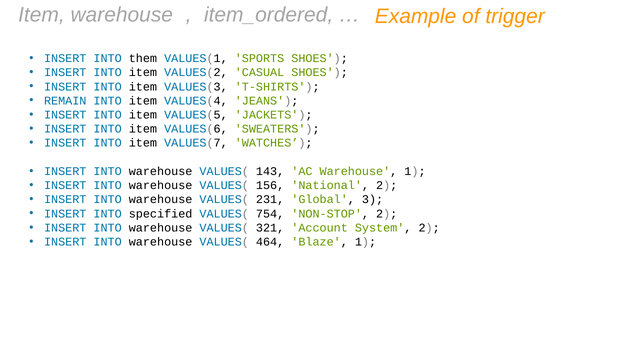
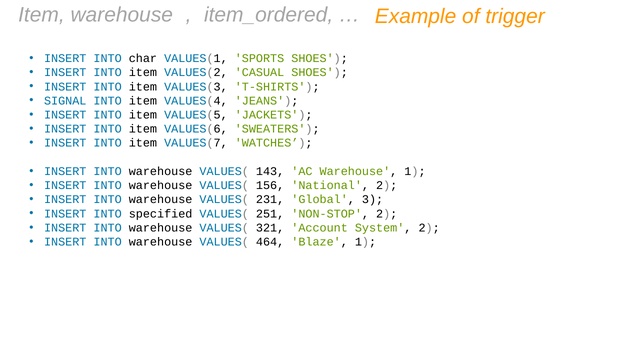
them: them -> char (143, 58)
REMAIN: REMAIN -> SIGNAL (65, 101)
754: 754 -> 251 (270, 214)
